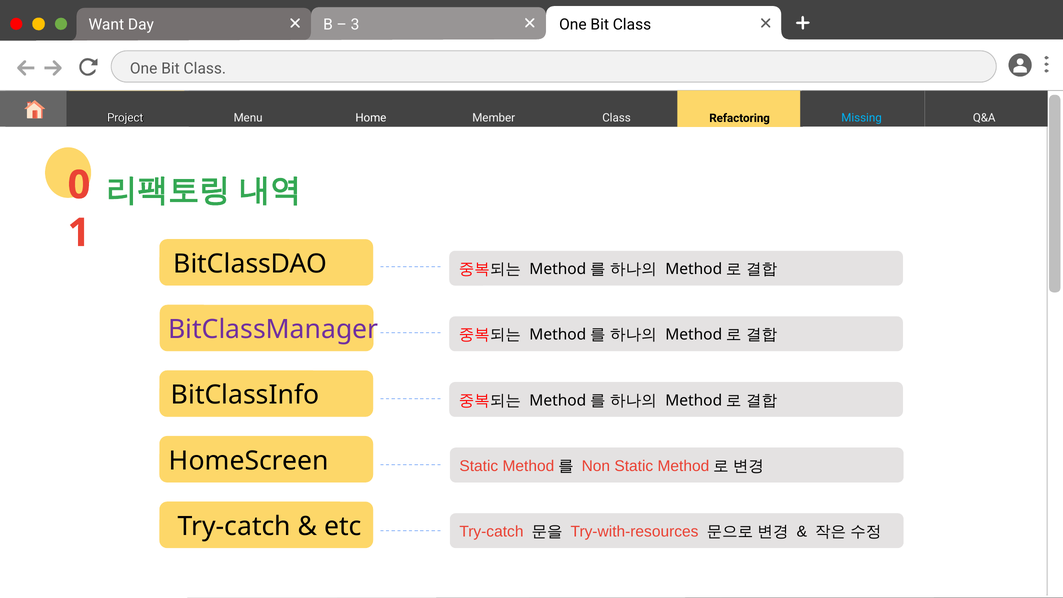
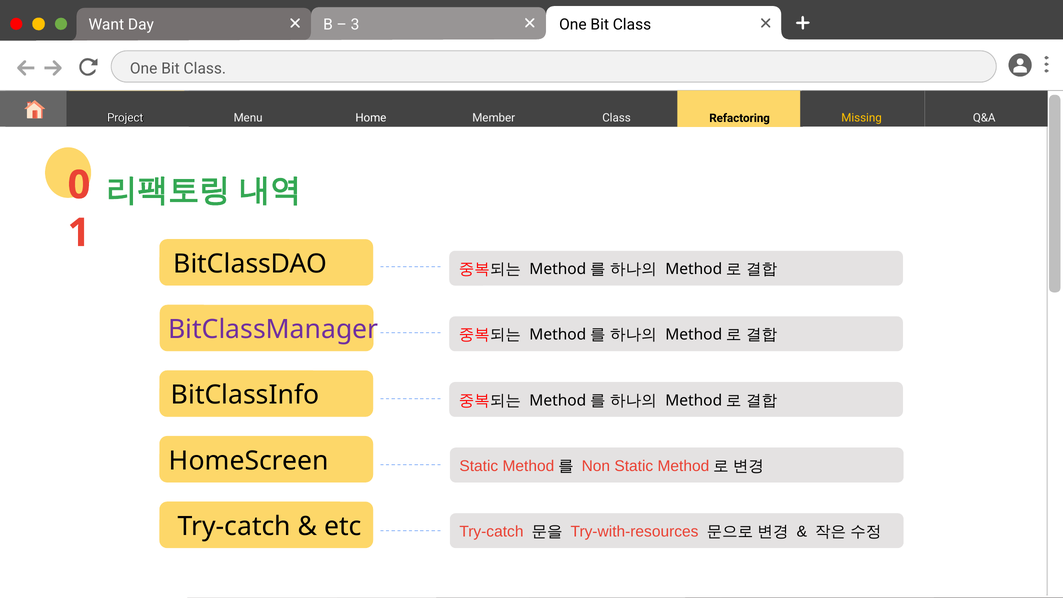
Missing colour: light blue -> yellow (862, 118)
